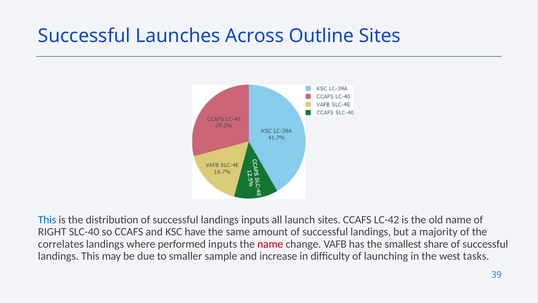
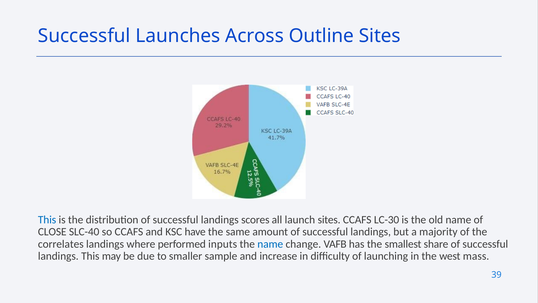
landings inputs: inputs -> scores (255, 220)
LC-42: LC-42 -> LC-30 (387, 220)
RIGHT: RIGHT -> CLOSE (52, 232)
name colour: red -> blue (270, 244)
tasks: tasks -> mass (476, 256)
